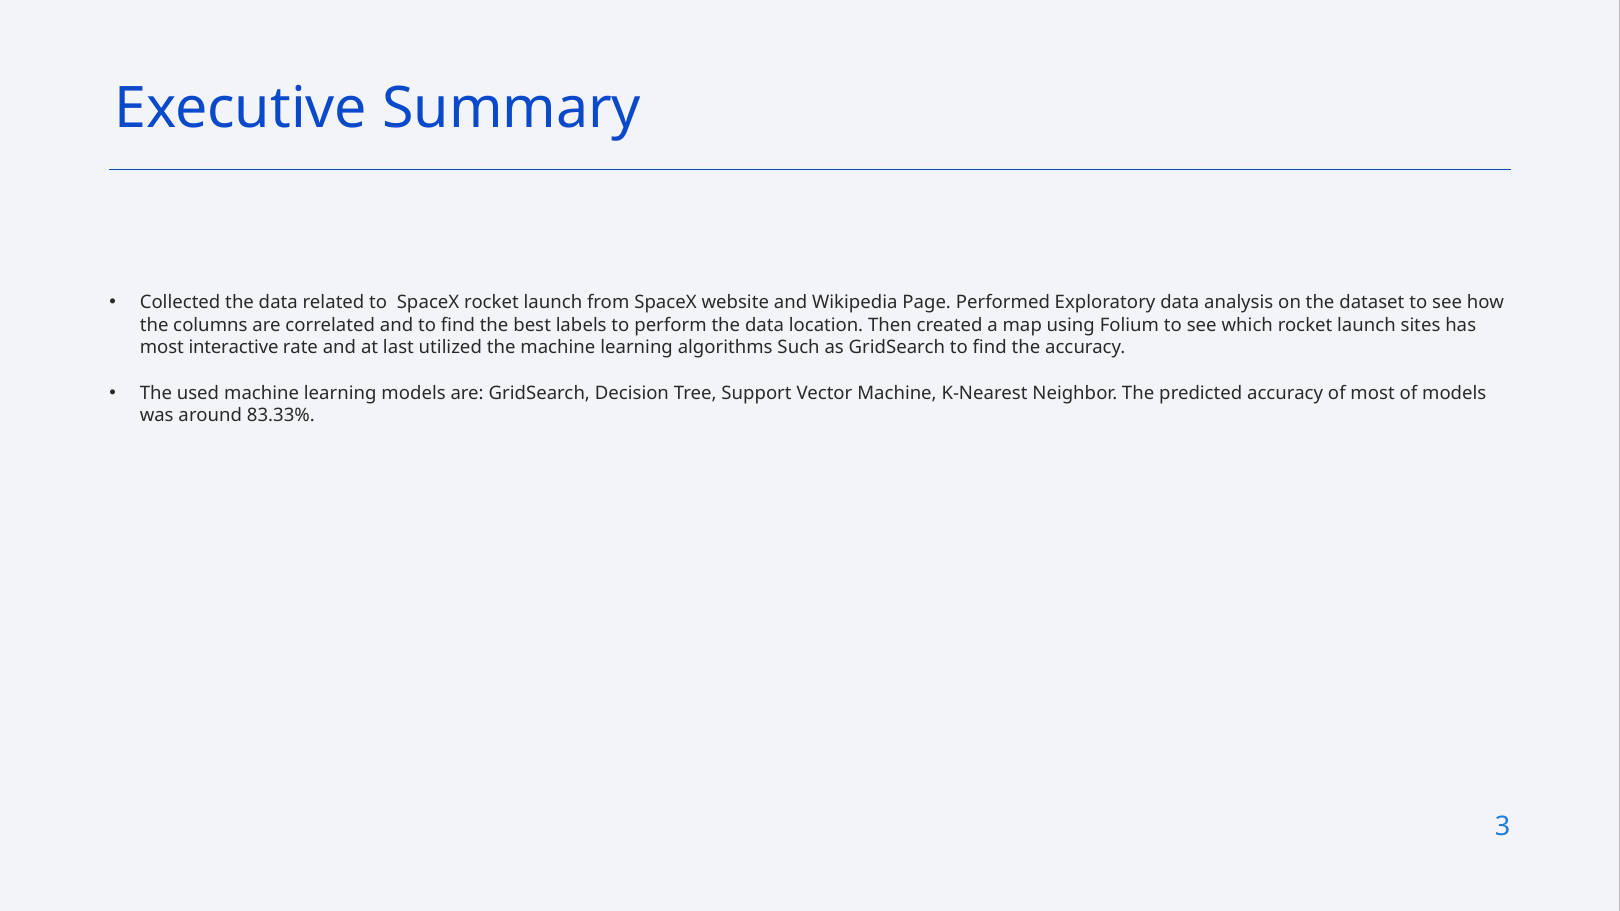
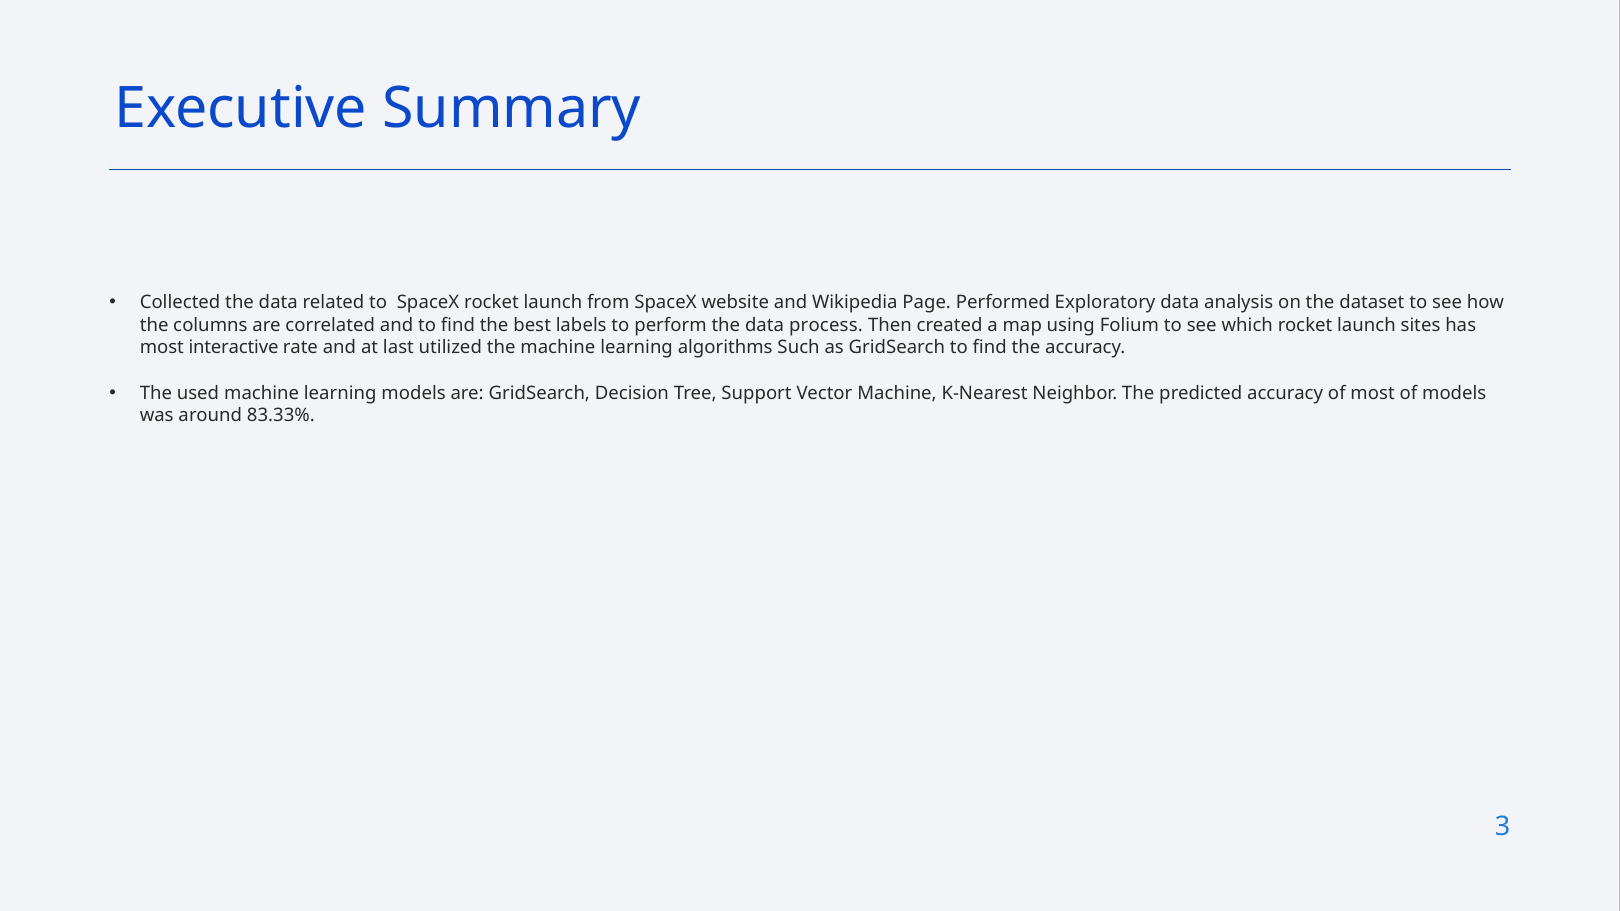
location: location -> process (826, 325)
